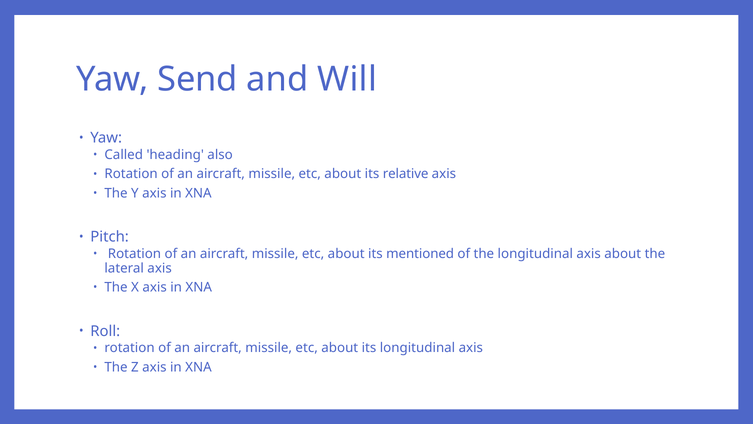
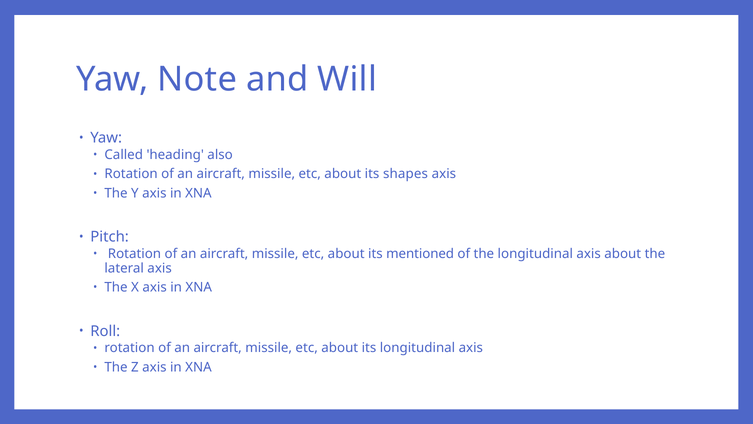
Send: Send -> Note (197, 79)
relative: relative -> shapes (406, 174)
